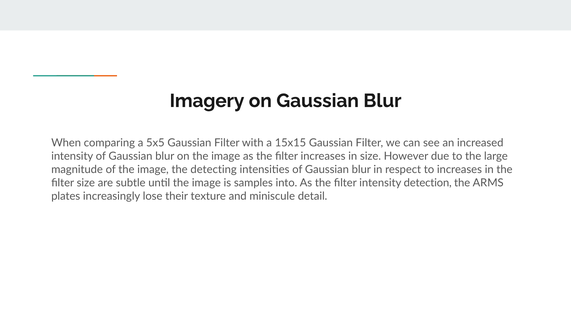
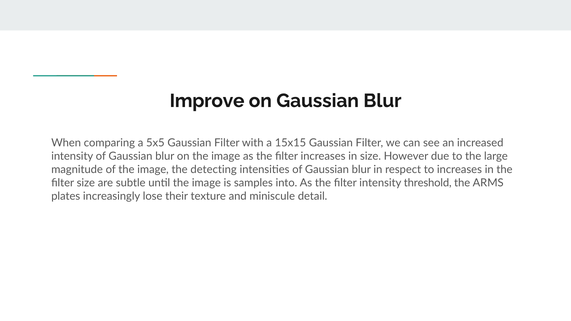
Imagery: Imagery -> Improve (207, 101)
detection: detection -> threshold (428, 183)
